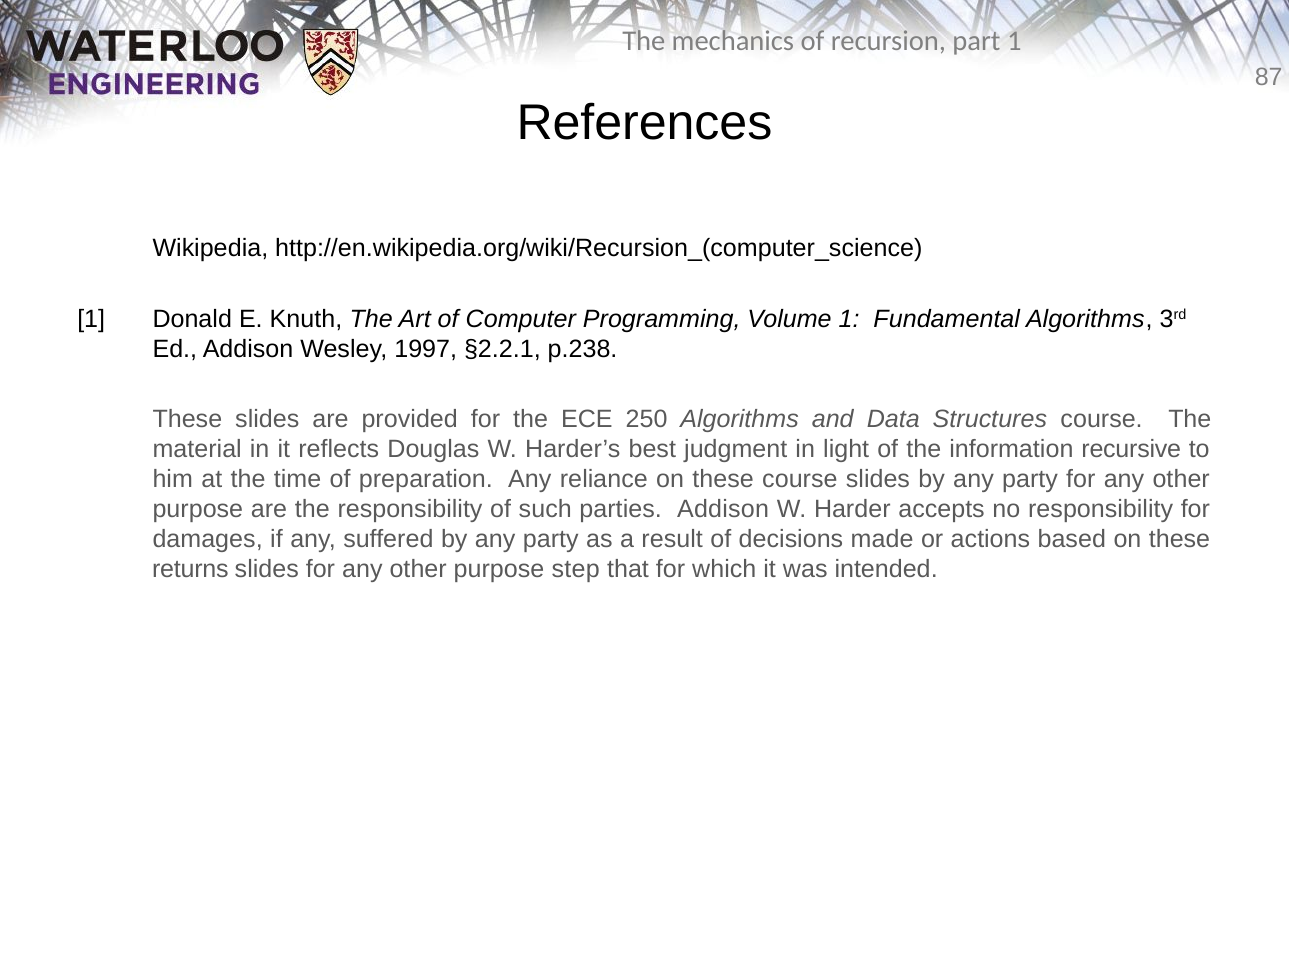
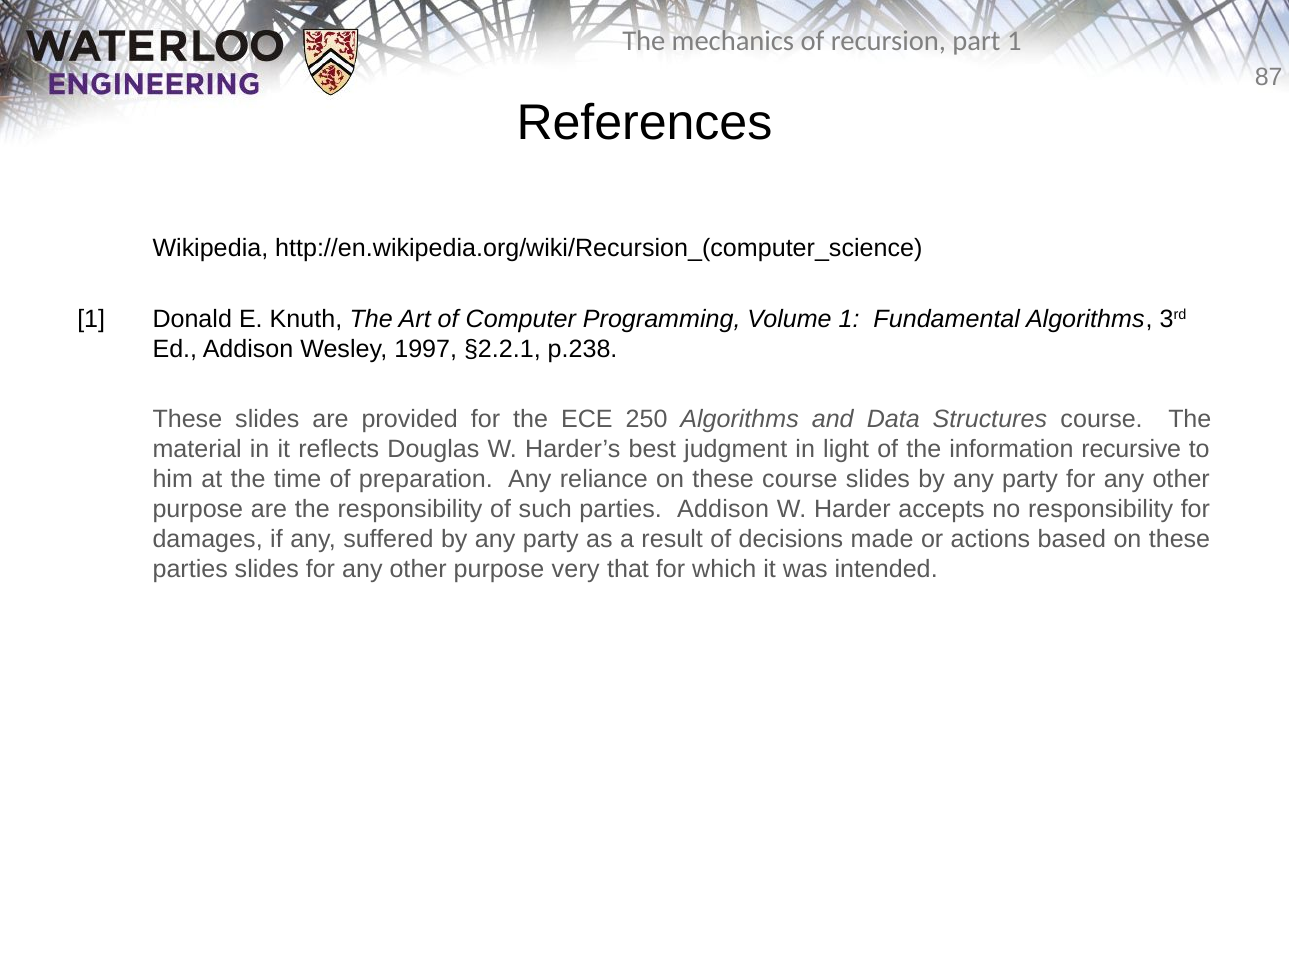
returns: returns -> parties (190, 570)
step: step -> very (576, 570)
